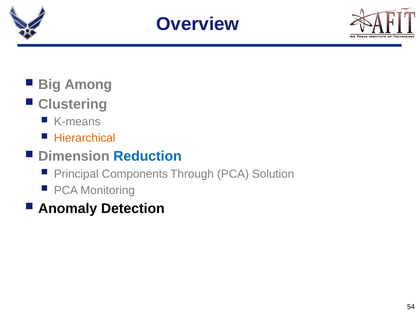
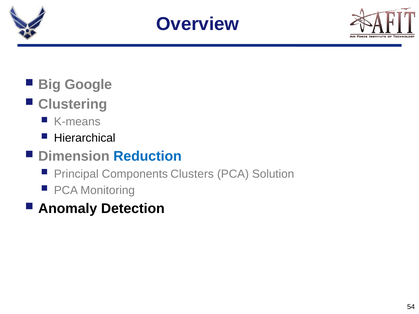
Among: Among -> Google (88, 85)
Hierarchical colour: orange -> black (85, 138)
Through: Through -> Clusters (192, 174)
